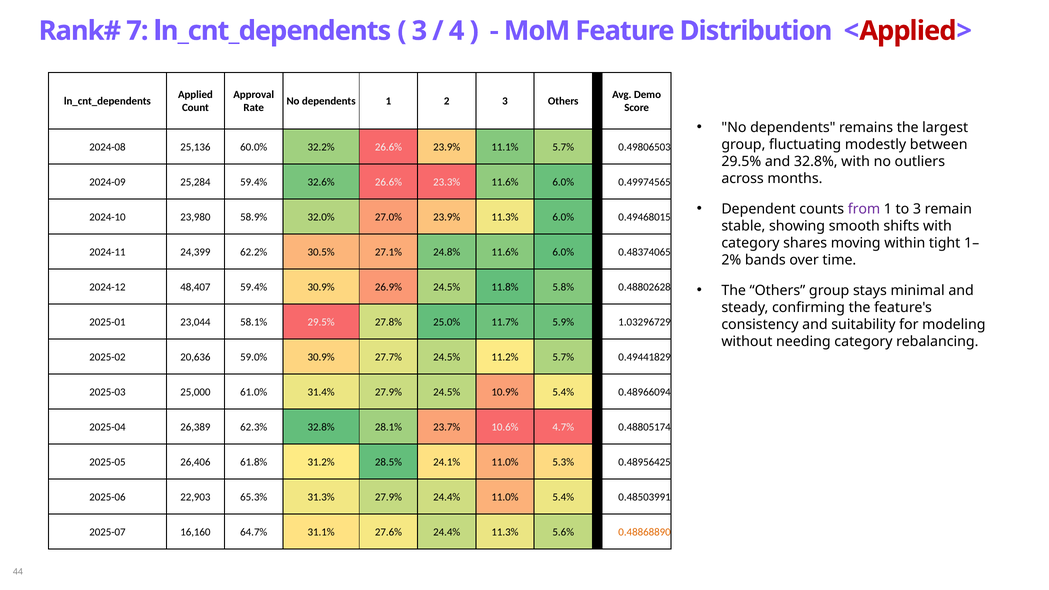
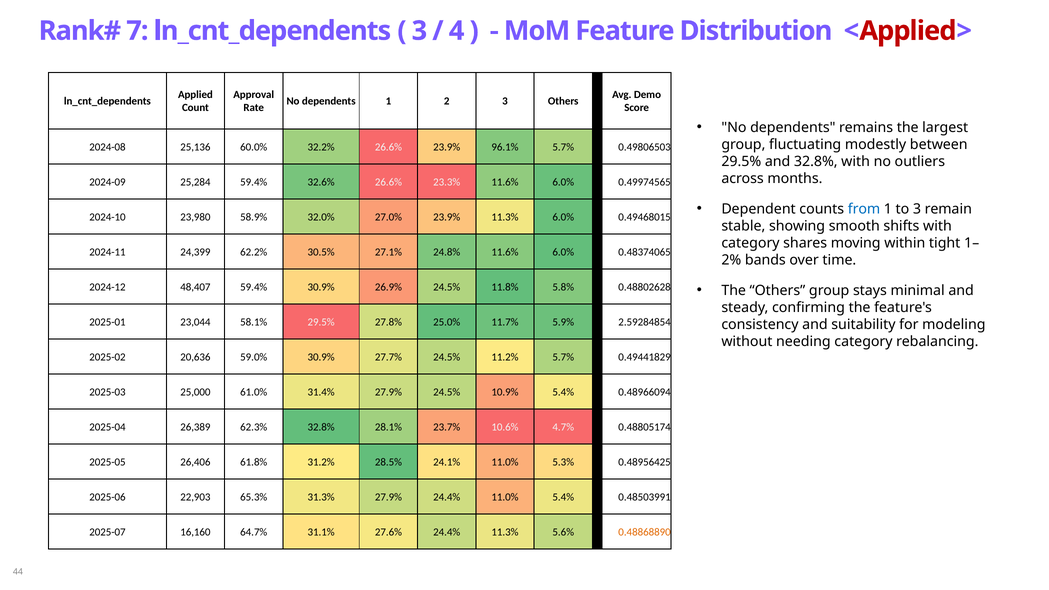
11.1%: 11.1% -> 96.1% (505, 147)
from colour: purple -> blue (864, 209)
1.03296729: 1.03296729 -> 2.59284854 (645, 322)
